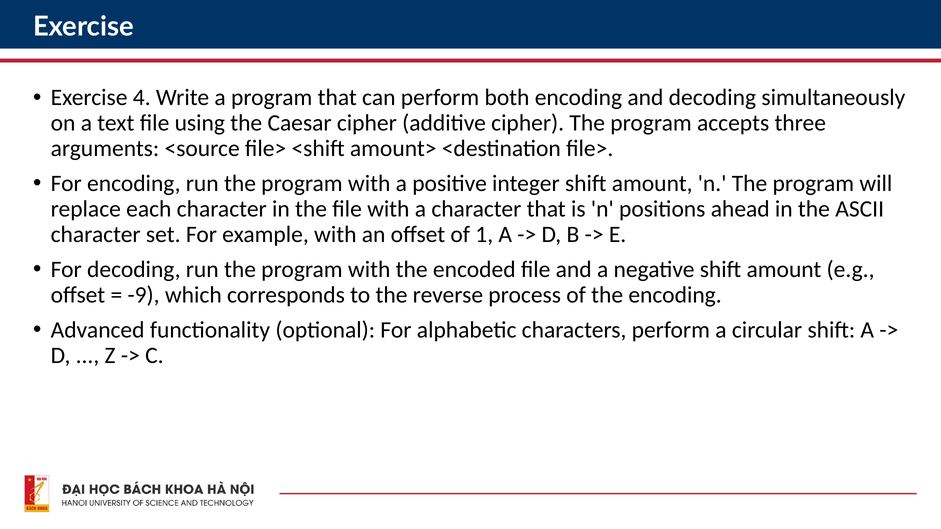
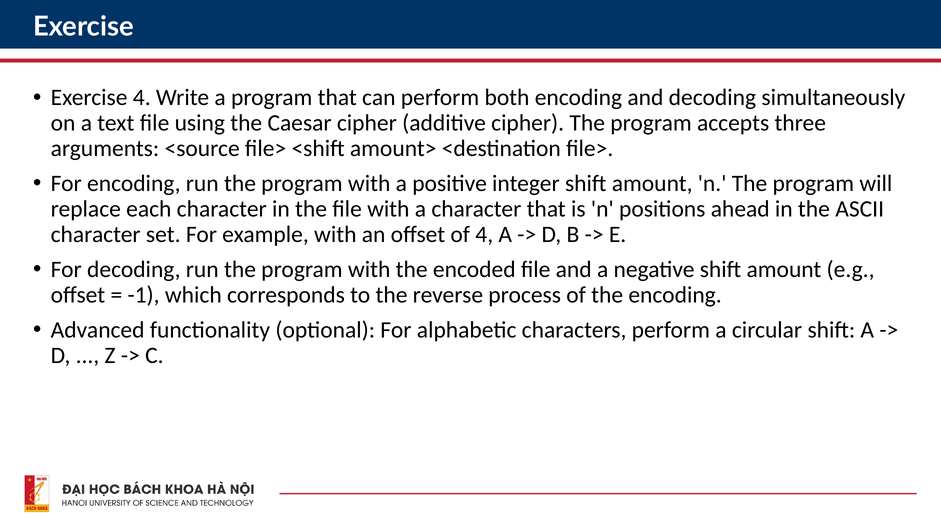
of 1: 1 -> 4 (484, 235)
-9: -9 -> -1 (144, 295)
